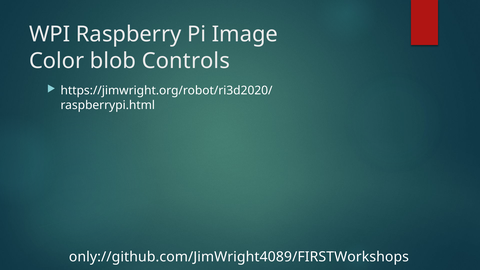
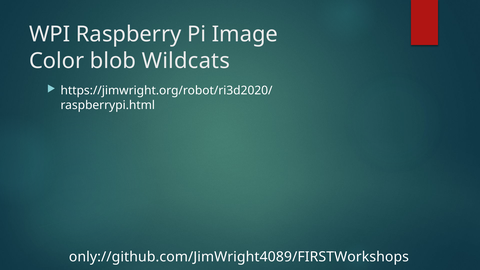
Controls: Controls -> Wildcats (186, 61)
